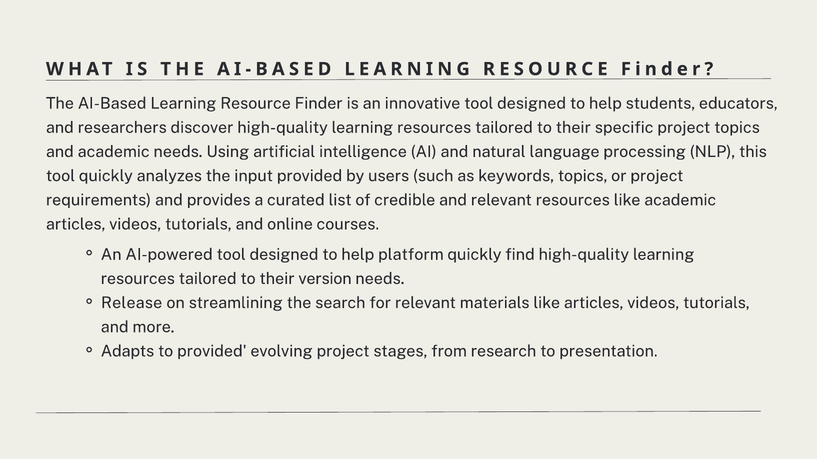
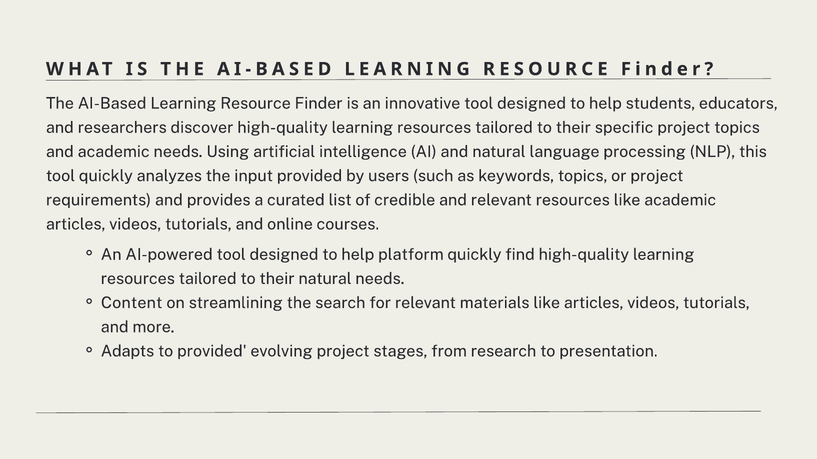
their version: version -> natural (325, 279)
Release: Release -> Content (132, 303)
